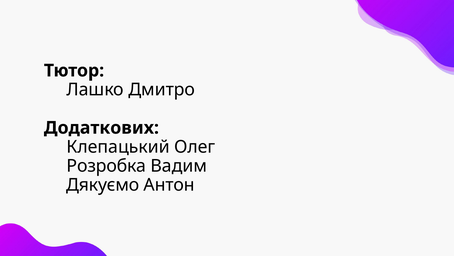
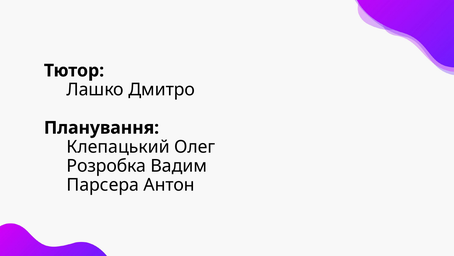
Додаткових: Додаткових -> Планування (101, 128)
Дякуємо: Дякуємо -> Парсера (103, 185)
